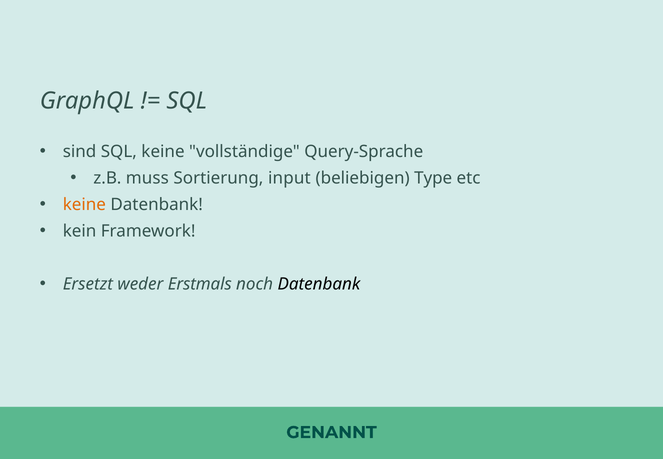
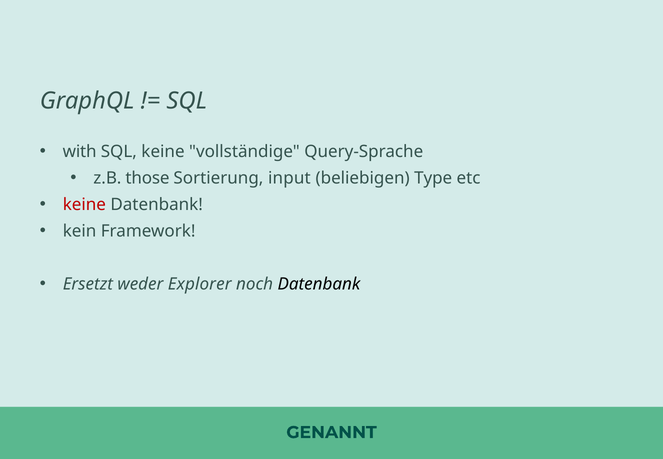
sind: sind -> with (80, 151)
muss: muss -> those (147, 178)
keine colour: orange -> red (84, 204)
Erstmals: Erstmals -> Explorer (200, 284)
